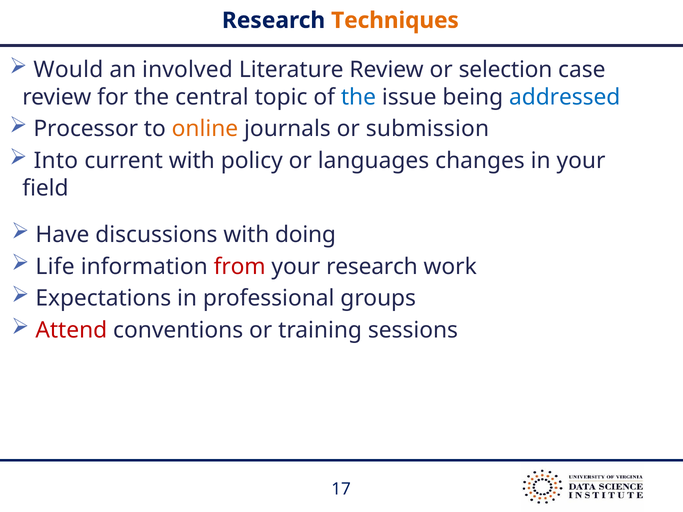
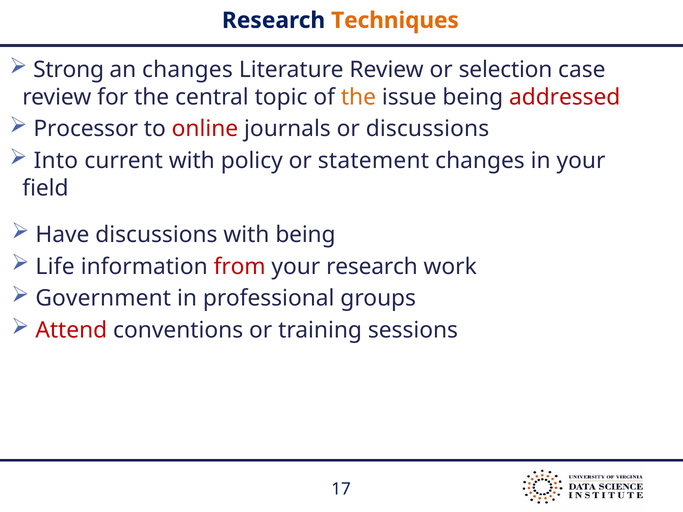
Would: Would -> Strong (69, 70)
an involved: involved -> changes (187, 70)
the colour: blue -> orange (358, 97)
addressed colour: blue -> red (565, 97)
online colour: orange -> red (205, 129)
or submission: submission -> discussions (428, 129)
languages: languages -> statement (373, 161)
with doing: doing -> being (305, 235)
Expectations: Expectations -> Government (103, 299)
